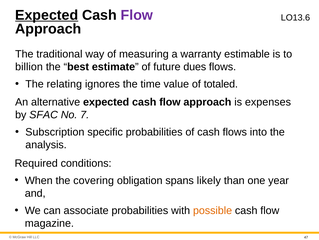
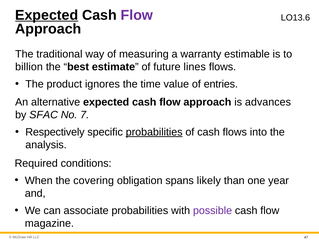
dues: dues -> lines (195, 67)
relating: relating -> product (64, 84)
totaled: totaled -> entries (221, 84)
expenses: expenses -> advances (268, 102)
Subscription: Subscription -> Respectively (55, 132)
probabilities underline: none -> present (154, 132)
possible colour: orange -> purple (213, 210)
